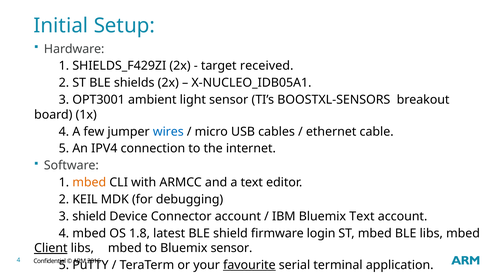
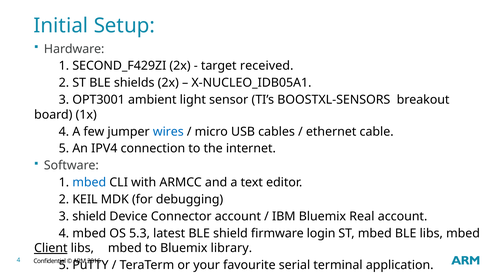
SHIELDS_F429ZI: SHIELDS_F429ZI -> SECOND_F429ZI (119, 66)
mbed colour: orange -> blue (89, 182)
Bluemix Text: Text -> Real (362, 216)
1.8: 1.8 -> 5.3 (140, 233)
Bluemix sensor: sensor -> library (231, 248)
favourite underline: present -> none (249, 265)
